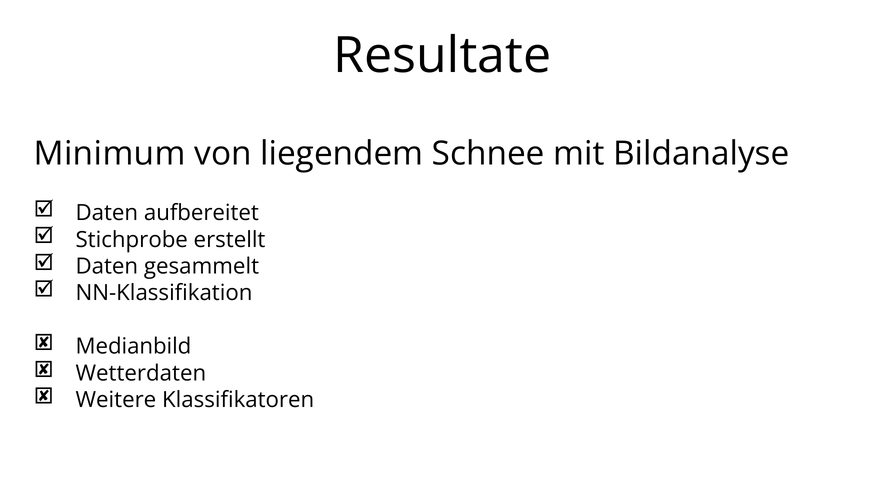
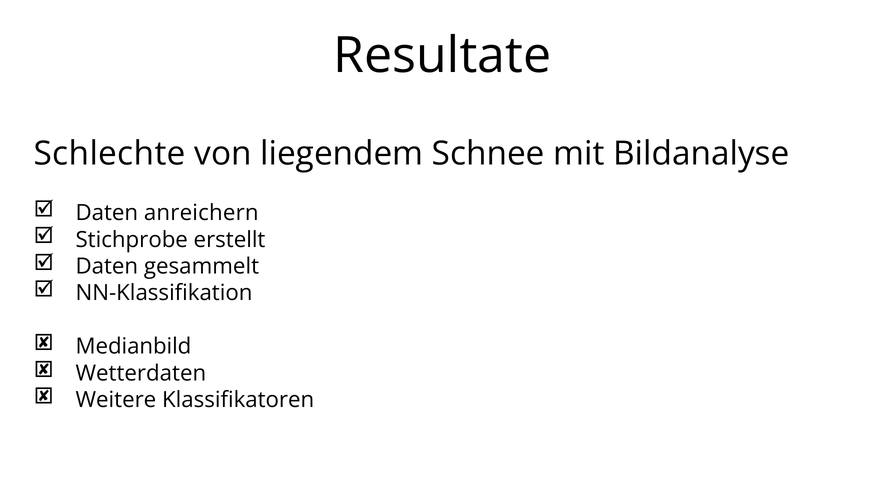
Minimum: Minimum -> Schlechte (110, 154)
aufbereitet: aufbereitet -> anreichern (201, 213)
